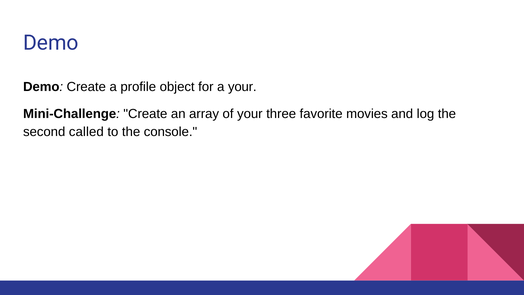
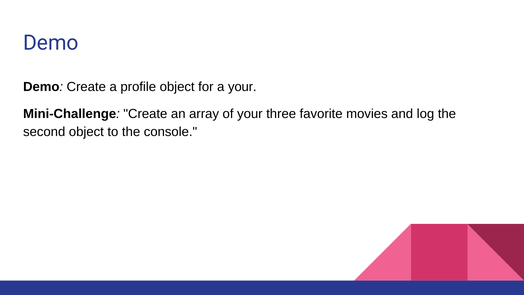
second called: called -> object (86, 132)
